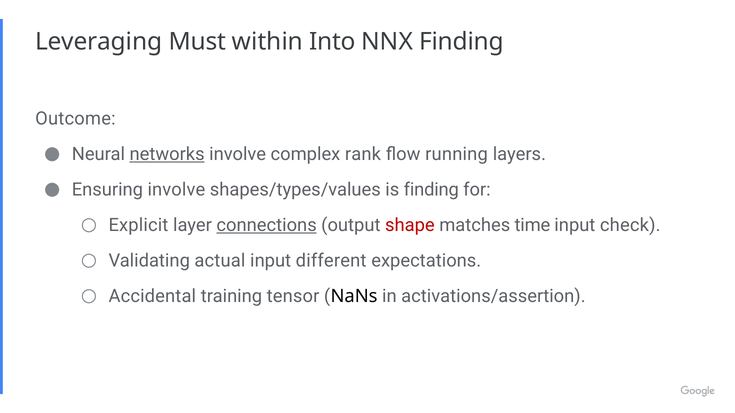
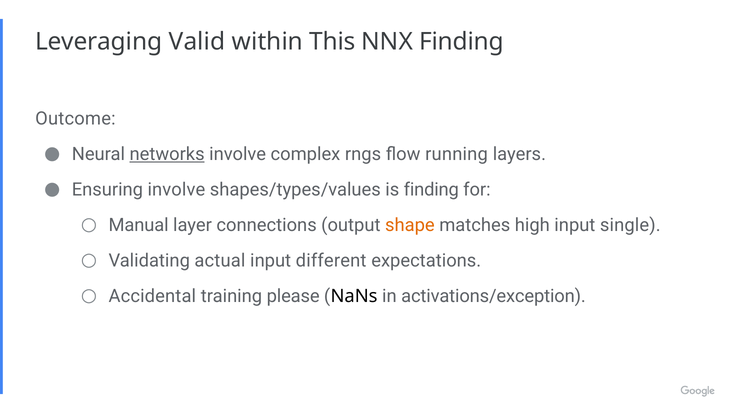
Must: Must -> Valid (197, 42)
Into: Into -> This (332, 42)
rank: rank -> rngs (363, 154)
Explicit: Explicit -> Manual (139, 225)
connections underline: present -> none (267, 225)
shape colour: red -> orange (410, 225)
time: time -> high (532, 225)
check: check -> single (630, 225)
tensor: tensor -> please (293, 297)
activations/assertion: activations/assertion -> activations/exception (493, 297)
